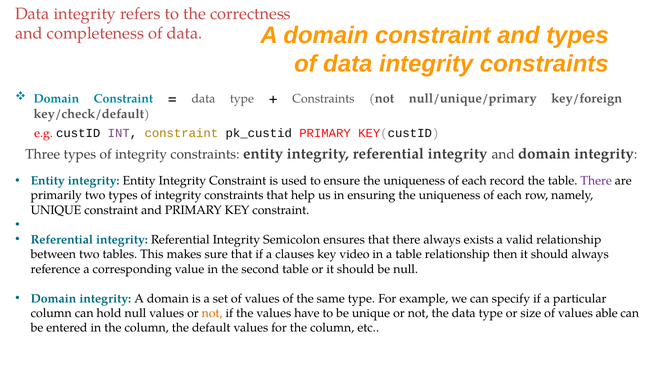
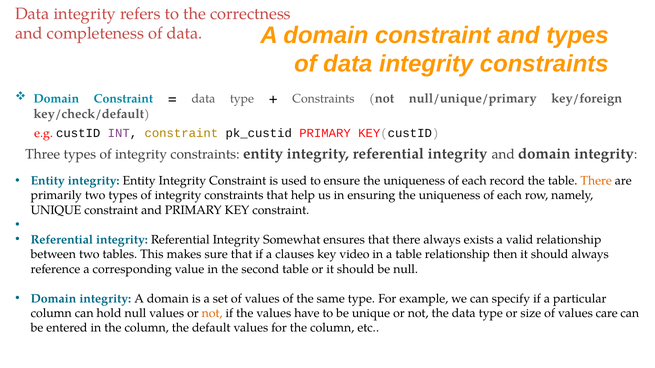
There colour: purple -> orange (596, 181)
Semicolon: Semicolon -> Somewhat (292, 240)
able: able -> care (607, 314)
